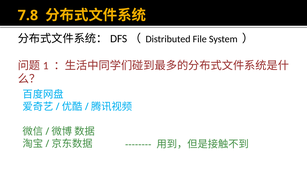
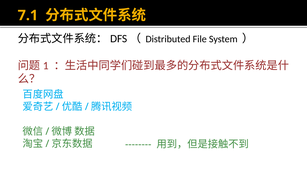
7.8: 7.8 -> 7.1 (28, 15)
